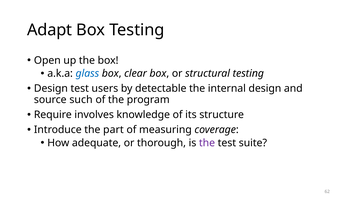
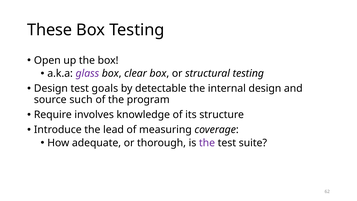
Adapt: Adapt -> These (50, 30)
glass colour: blue -> purple (87, 73)
users: users -> goals (105, 88)
part: part -> lead (113, 130)
